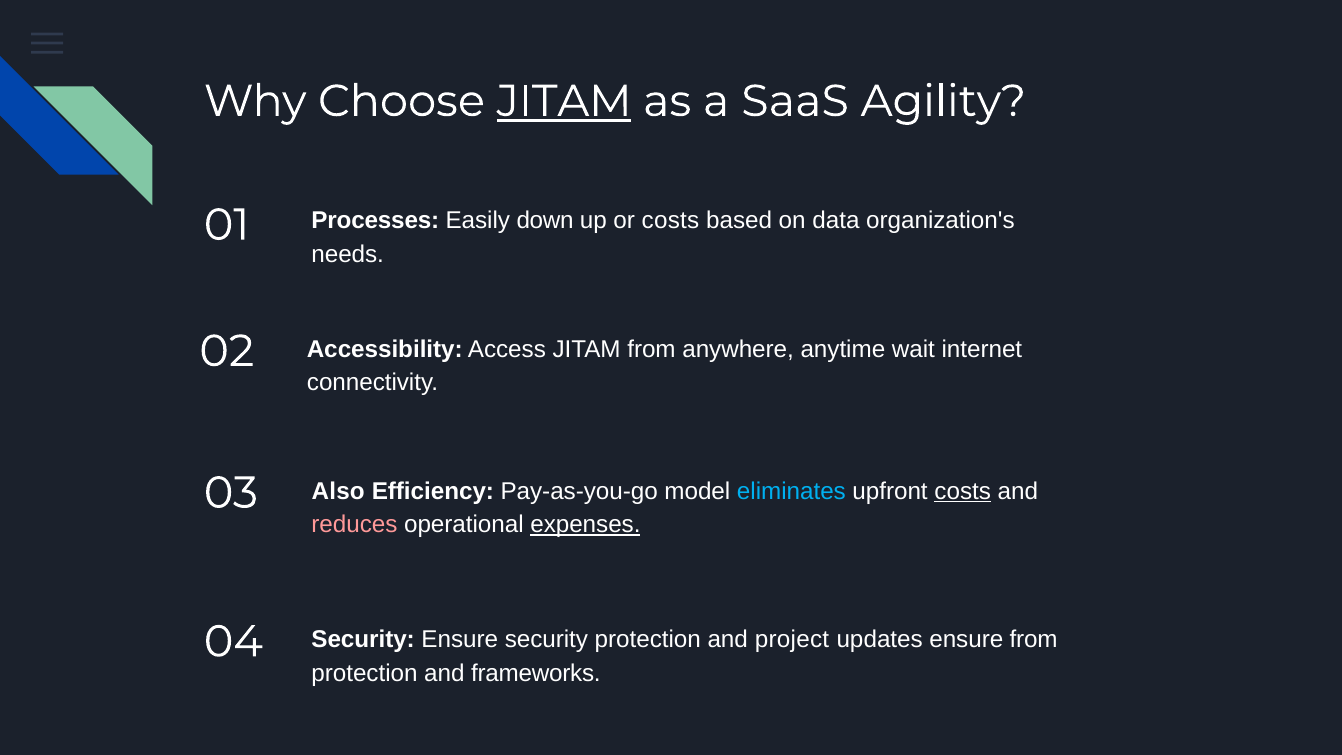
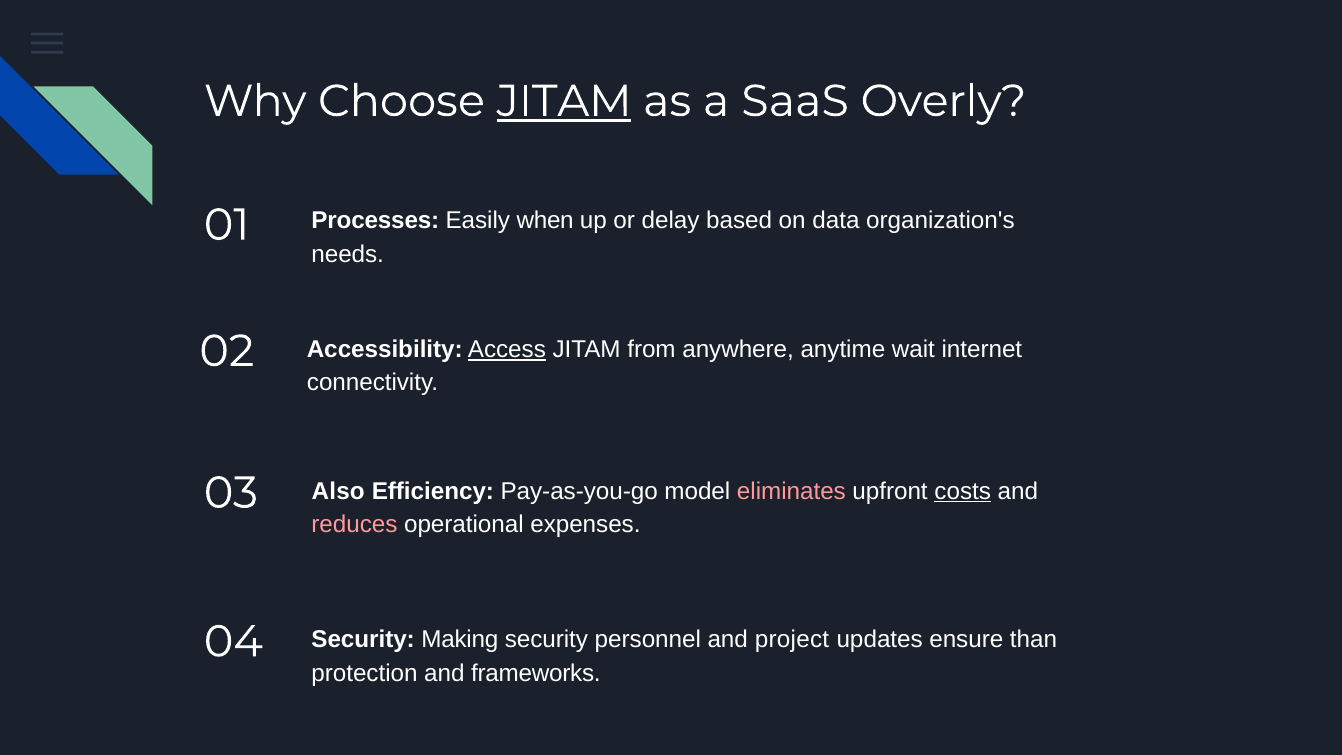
Agility: Agility -> Overly (944, 101)
down: down -> when (545, 221)
or costs: costs -> delay (671, 221)
Access underline: none -> present (507, 349)
eliminates colour: light blue -> pink (791, 491)
expenses underline: present -> none (585, 524)
Security Ensure: Ensure -> Making (460, 640)
security protection: protection -> personnel (648, 640)
ensure from: from -> than (1033, 640)
